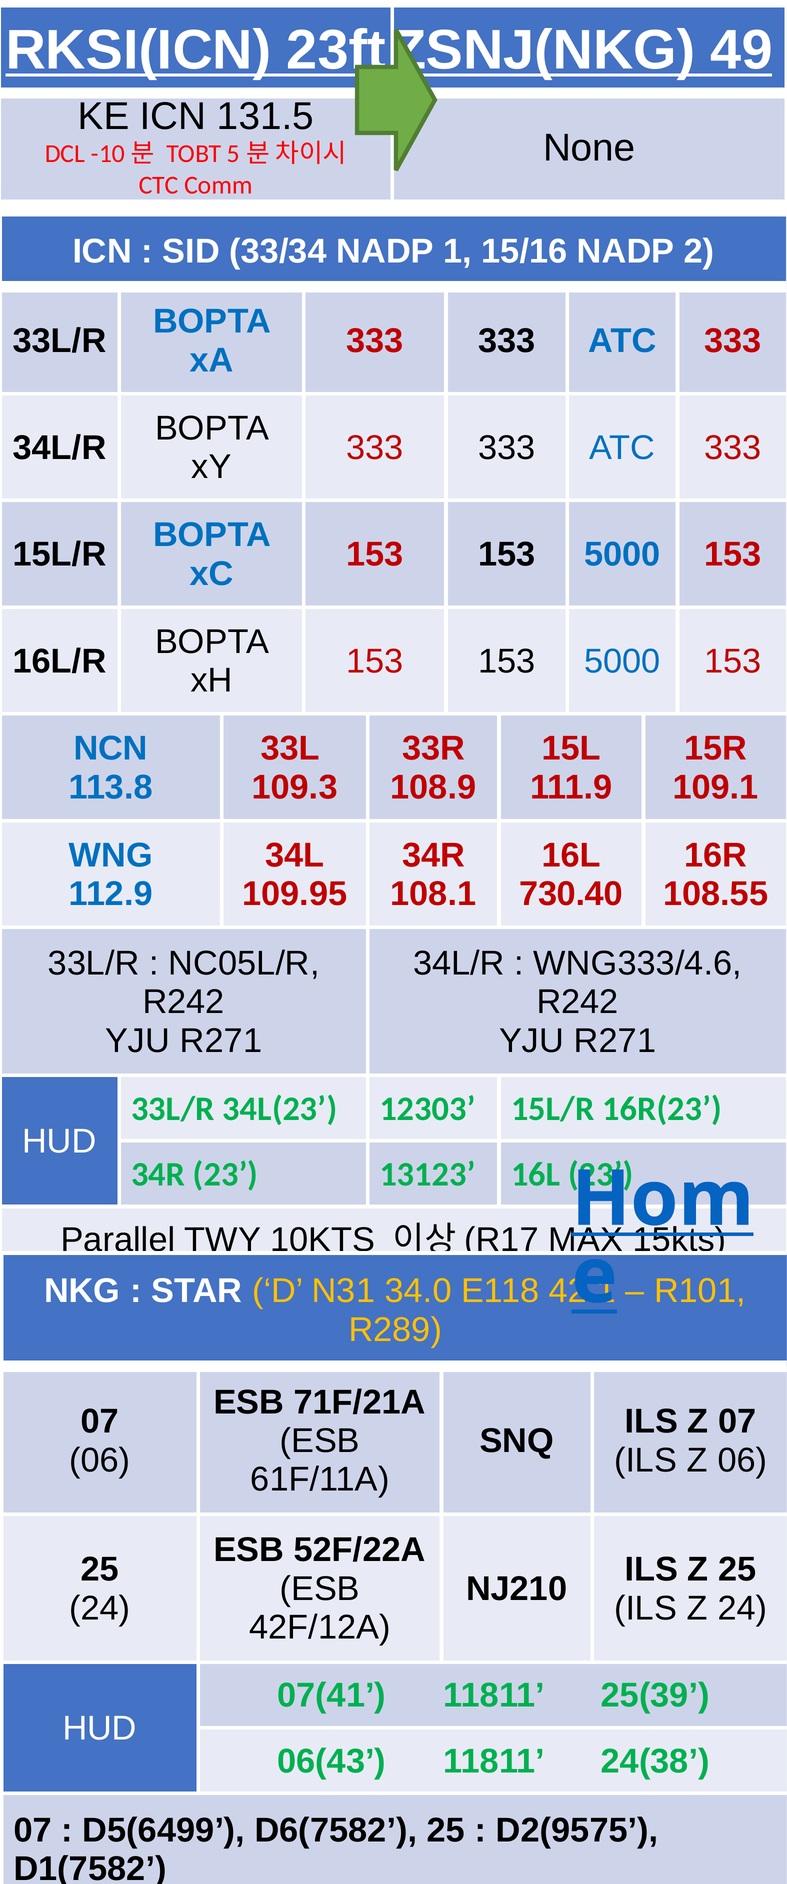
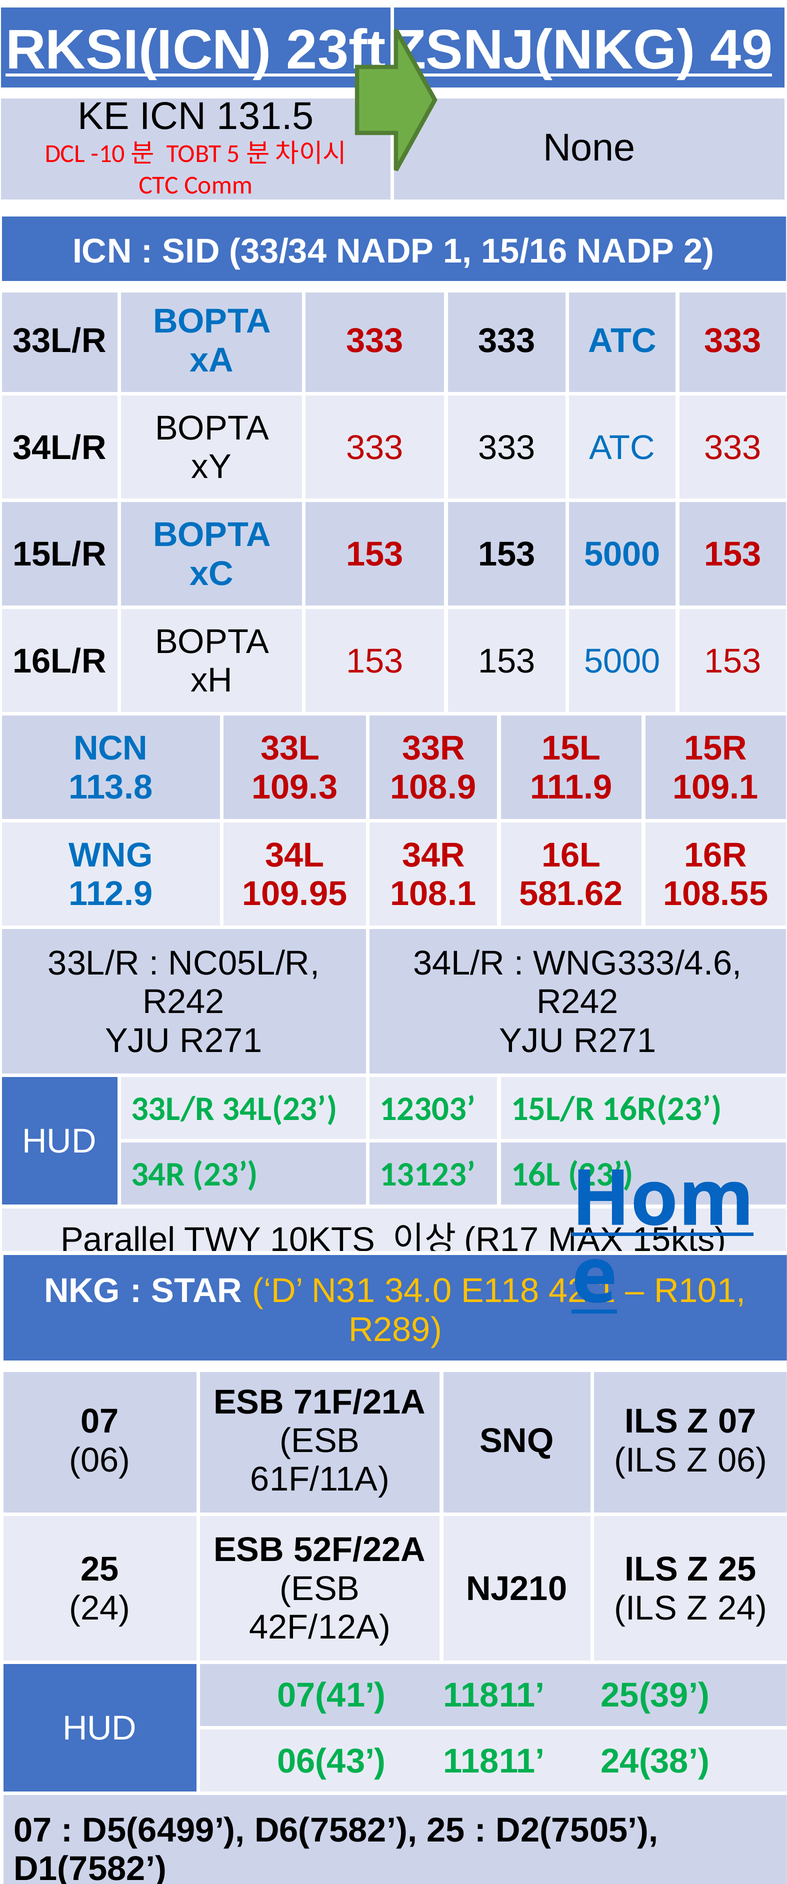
730.40: 730.40 -> 581.62 (571, 894)
D2(9575: D2(9575 -> D2(7505 (577, 1829)
